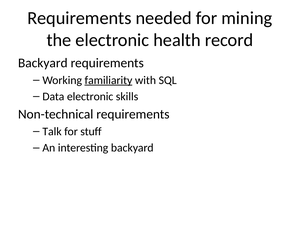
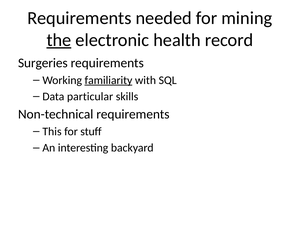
the underline: none -> present (59, 40)
Backyard: Backyard -> Surgeries (43, 63)
Data electronic: electronic -> particular (90, 97)
Talk: Talk -> This (52, 132)
